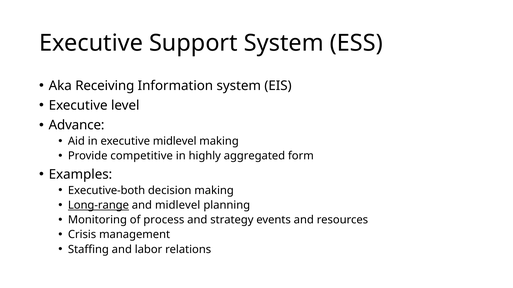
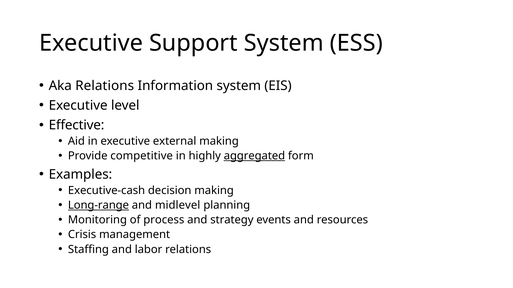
Aka Receiving: Receiving -> Relations (105, 86)
Advance: Advance -> Effective (77, 125)
executive midlevel: midlevel -> external (175, 141)
aggregated underline: none -> present (254, 156)
Executive-both: Executive-both -> Executive-cash (107, 191)
